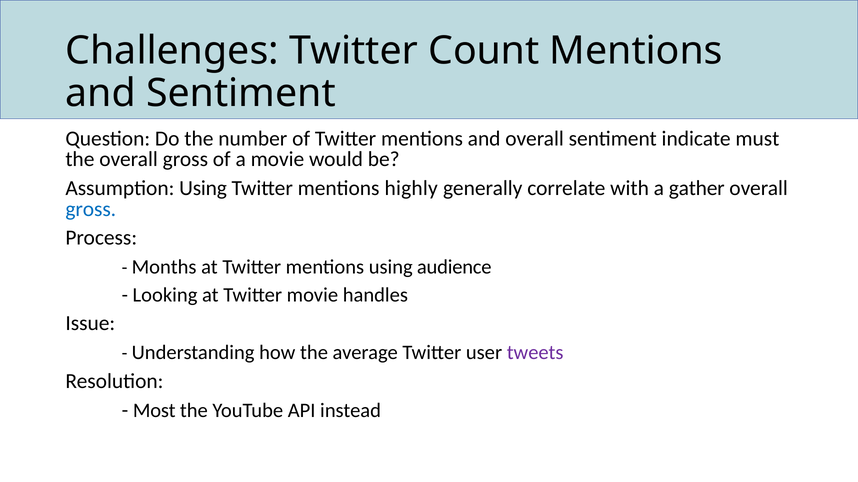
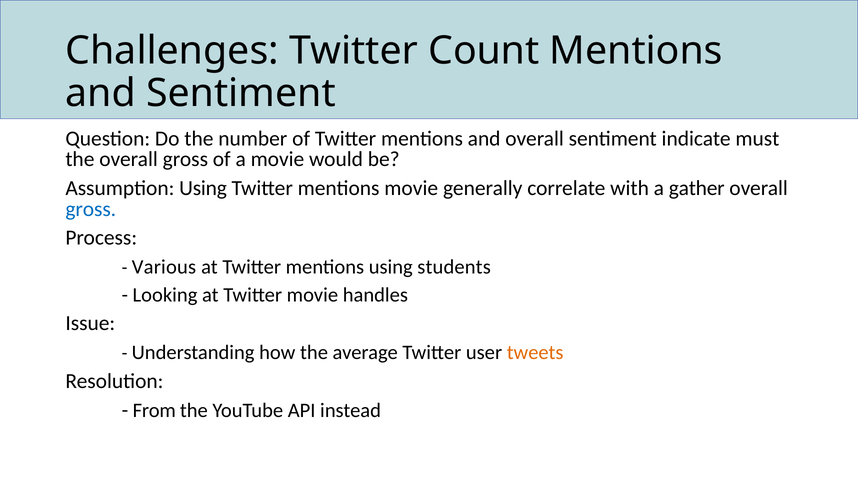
mentions highly: highly -> movie (411, 188)
Months: Months -> Various (164, 267)
audience: audience -> students (454, 267)
tweets colour: purple -> orange (535, 353)
Most: Most -> From (154, 411)
